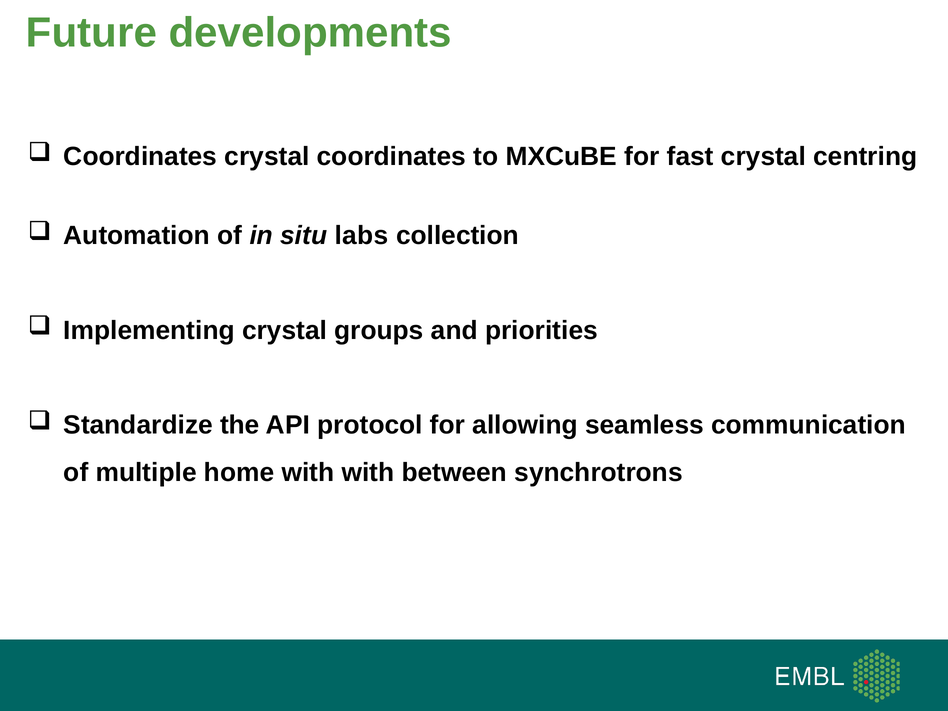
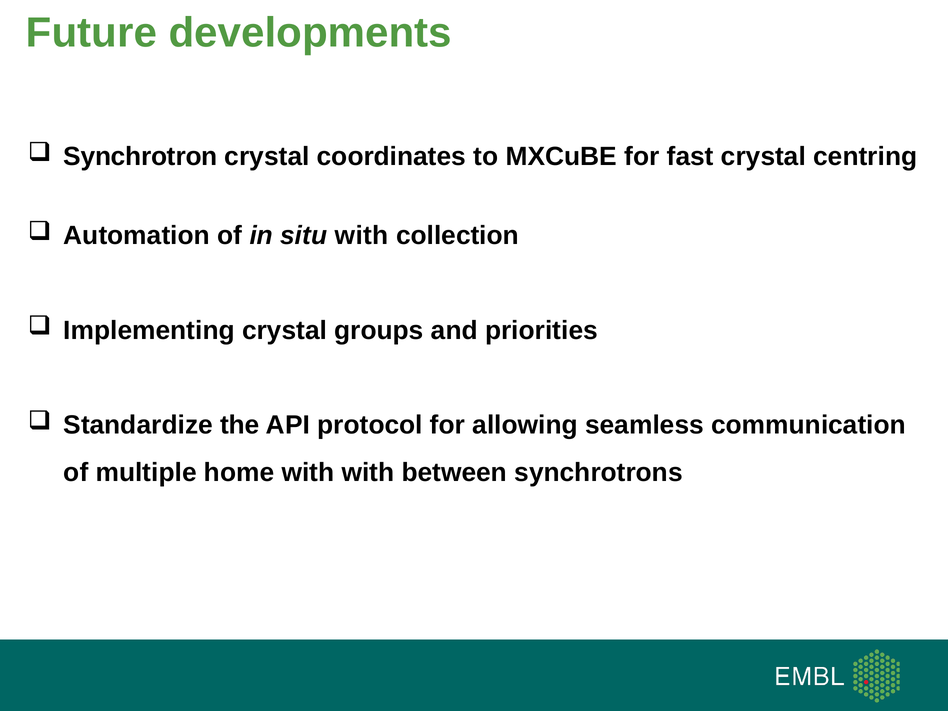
Coordinates: Coordinates -> Synchrotron (140, 157)
situ labs: labs -> with (362, 236)
